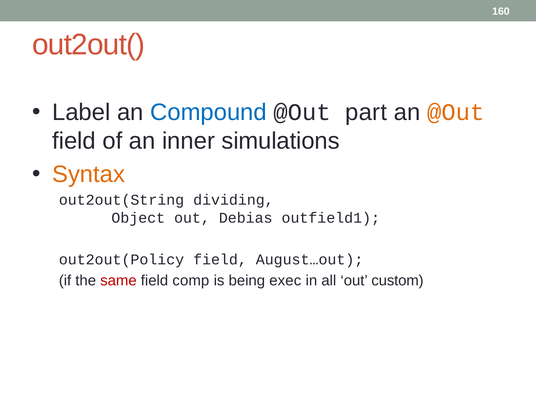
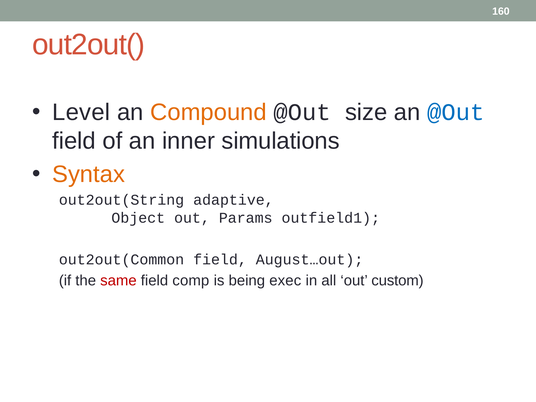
Label: Label -> Level (81, 112)
Compound colour: blue -> orange (208, 112)
part: part -> size (366, 112)
@Out colour: orange -> blue (456, 112)
dividing: dividing -> adaptive (233, 200)
Debias: Debias -> Params (246, 218)
out2out(Policy: out2out(Policy -> out2out(Common (122, 260)
